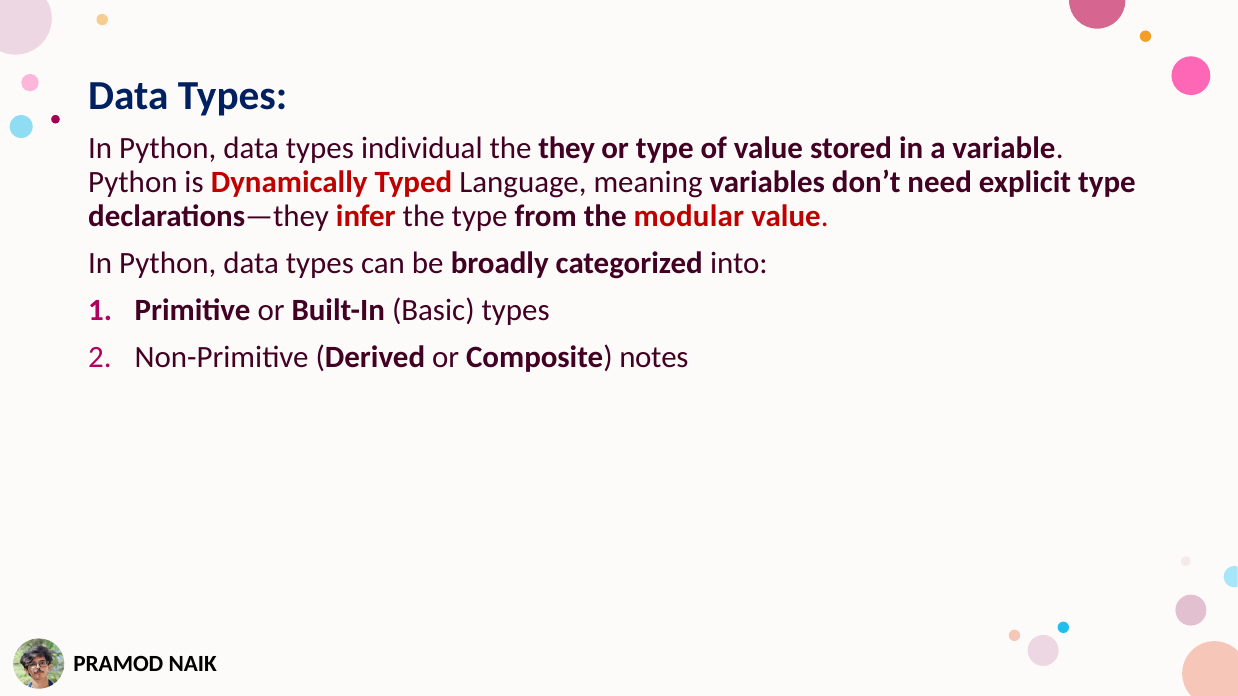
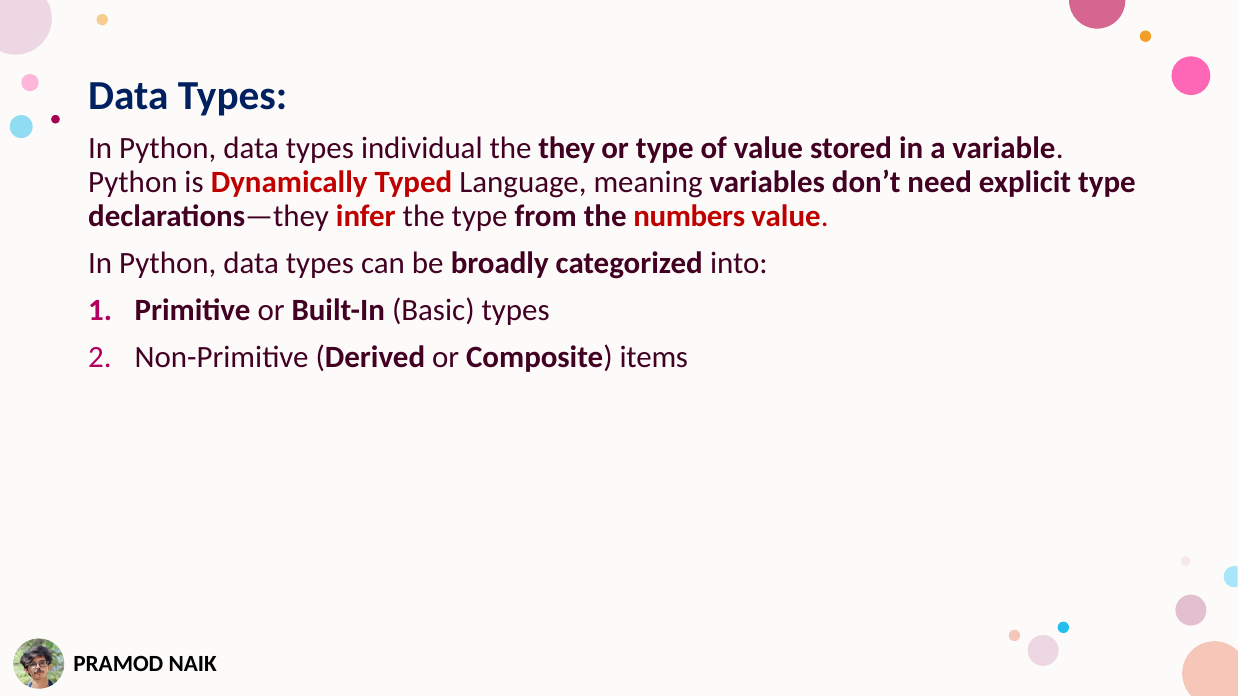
modular: modular -> numbers (689, 216)
notes: notes -> items (654, 357)
